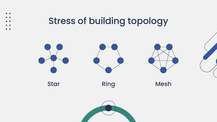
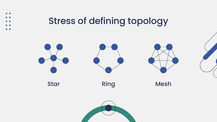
building: building -> defining (107, 21)
